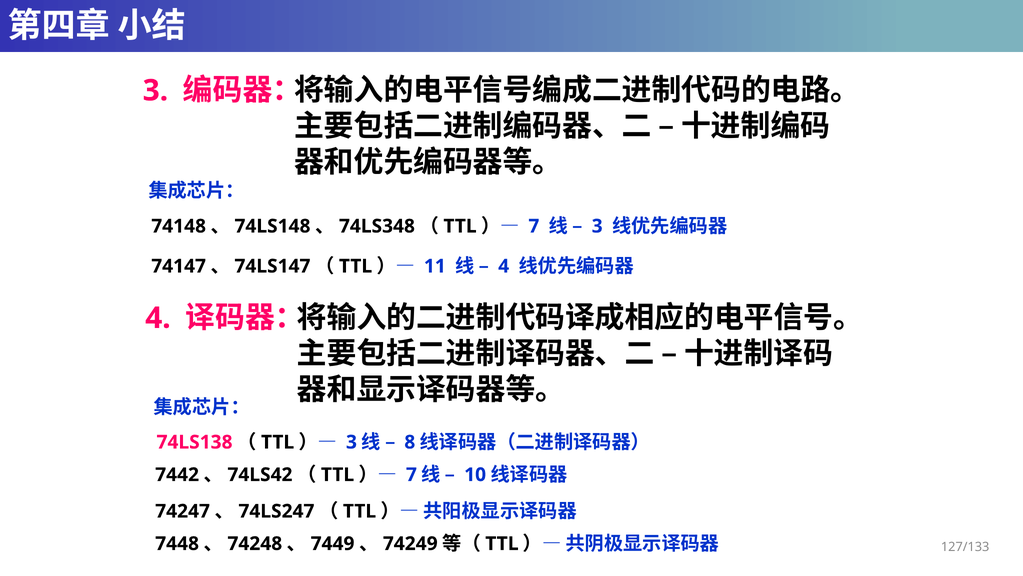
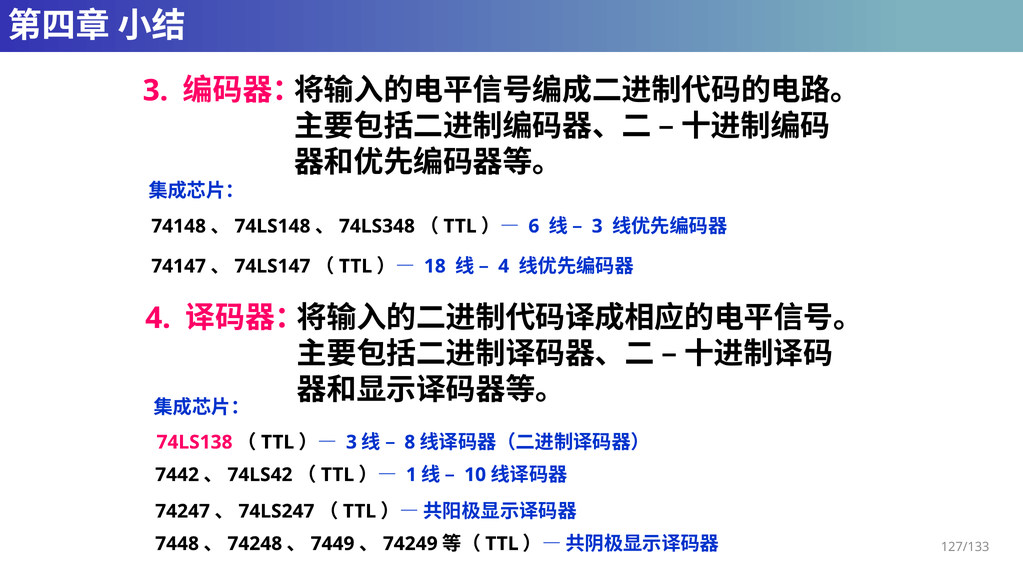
7: 7 -> 6 (534, 226)
11: 11 -> 18 (435, 266)
7: 7 -> 1 (411, 474)
